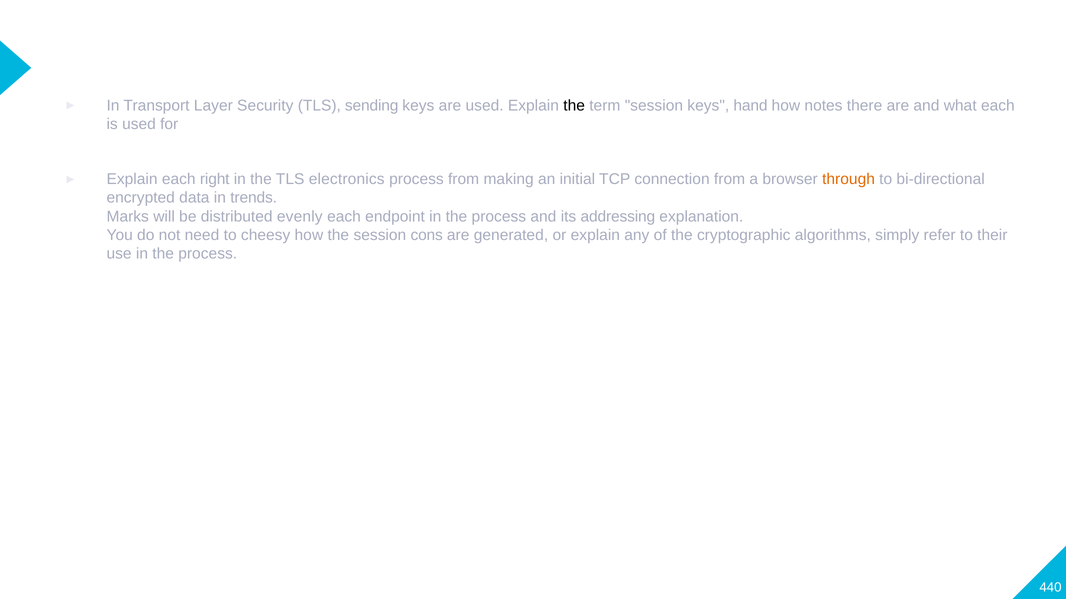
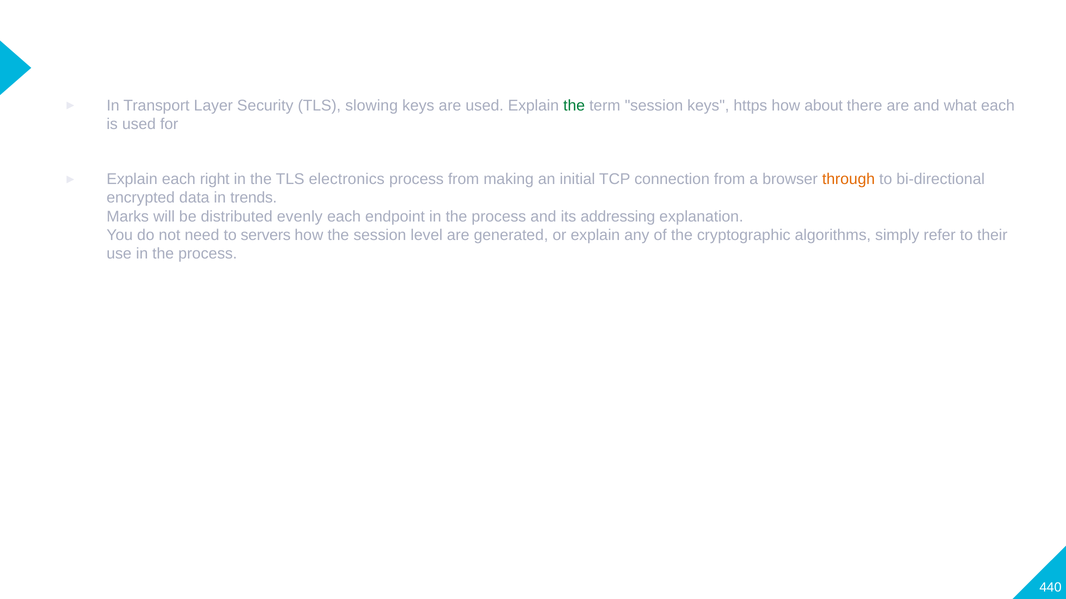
sending: sending -> slowing (372, 106)
the colour: black -> green (574, 106)
hand: hand -> https (750, 106)
notes: notes -> about (824, 106)
cheesy: cheesy -> servers (266, 235)
cons: cons -> level (427, 235)
